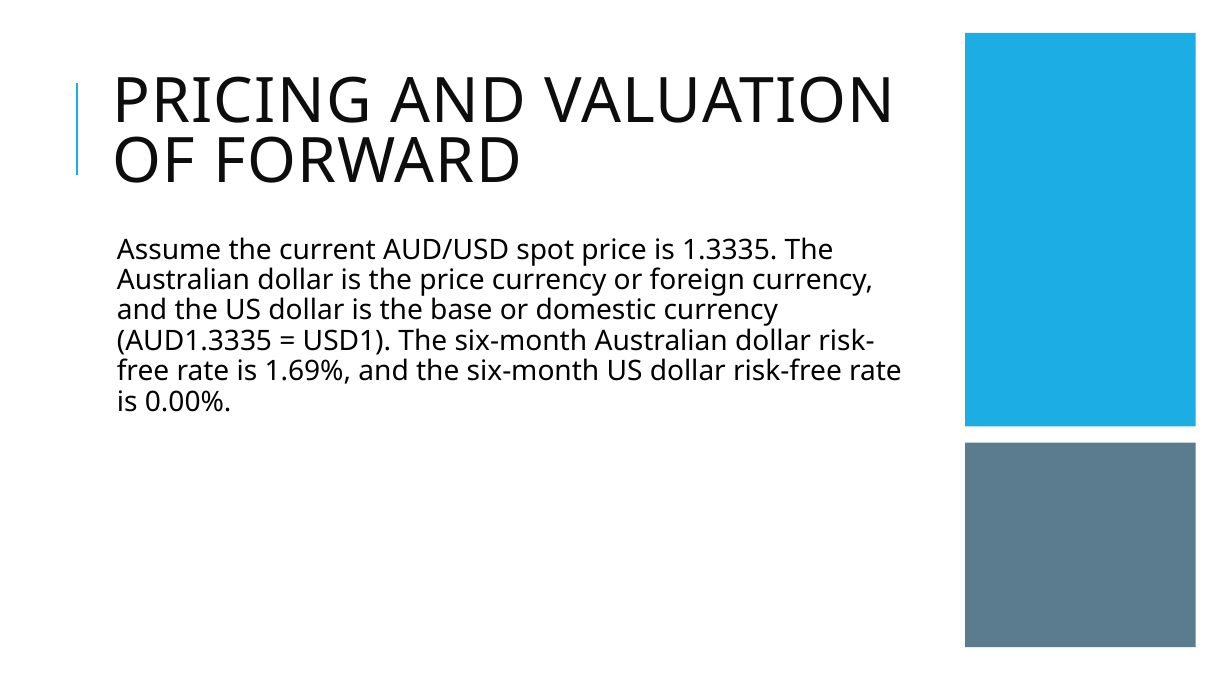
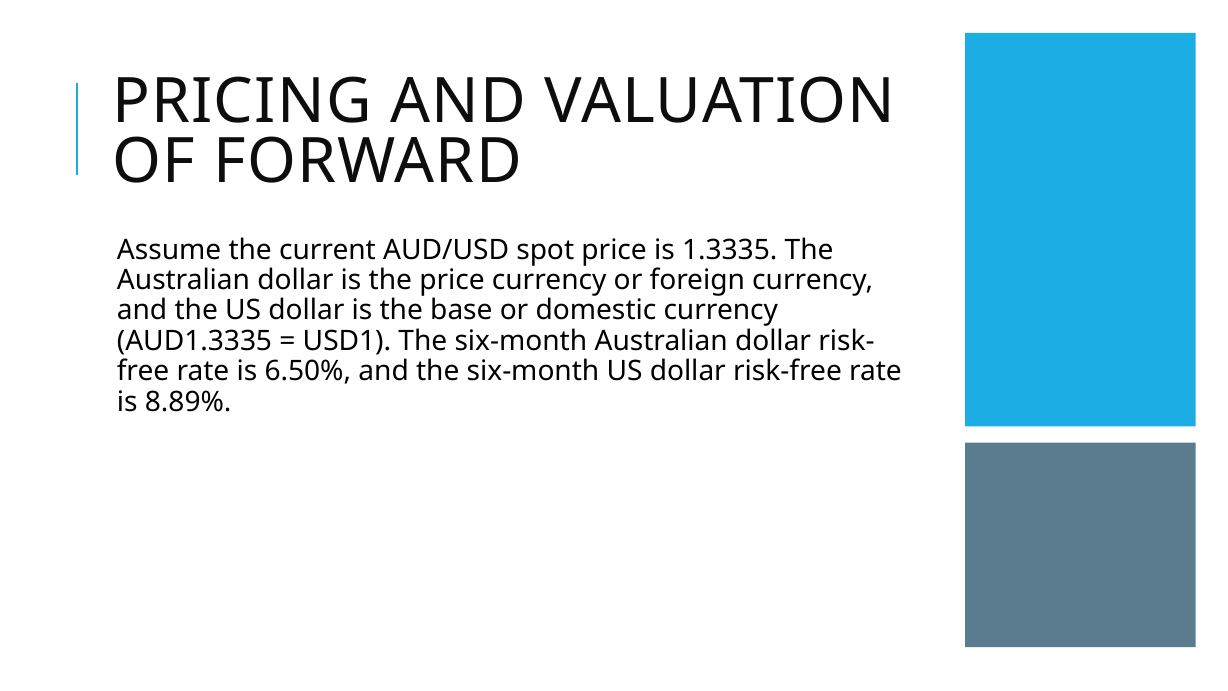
1.69%: 1.69% -> 6.50% (308, 371)
0.00%: 0.00% -> 8.89% (188, 402)
